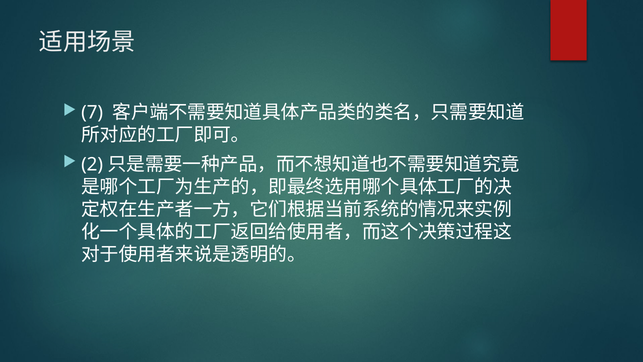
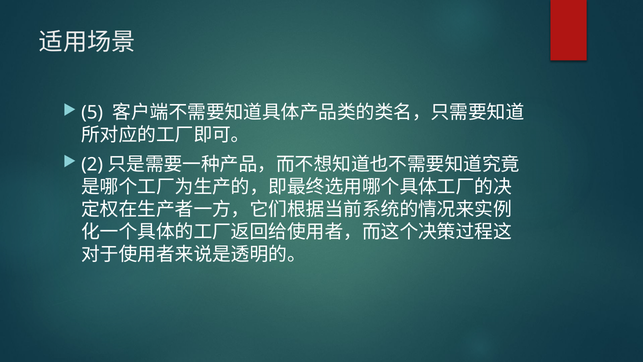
7: 7 -> 5 (92, 113)
